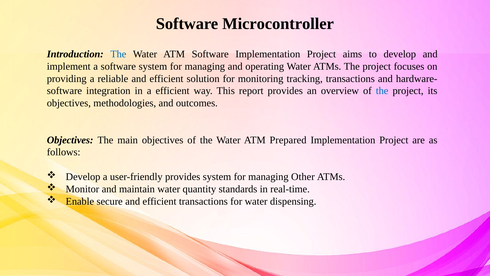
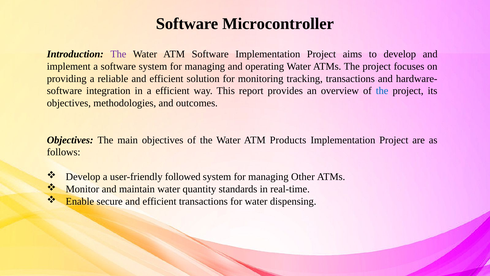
The colour: blue -> purple (118, 54)
Prepared: Prepared -> Products (288, 140)
user-friendly provides: provides -> followed (183, 177)
